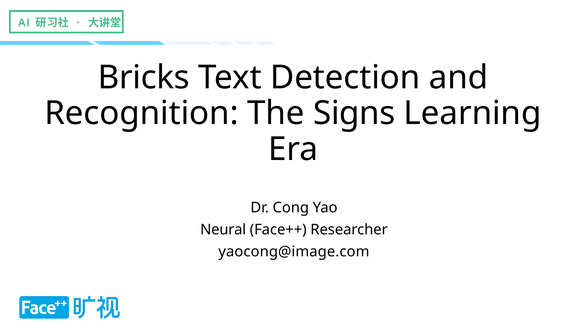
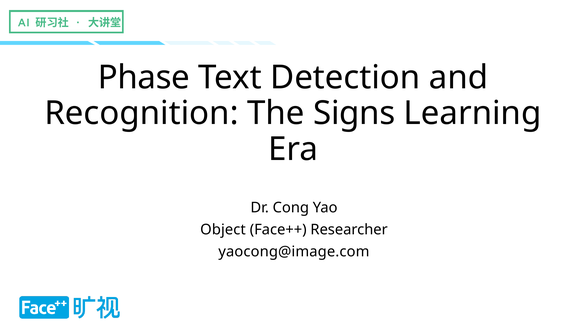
Bricks: Bricks -> Phase (144, 78)
Neural: Neural -> Object (223, 230)
